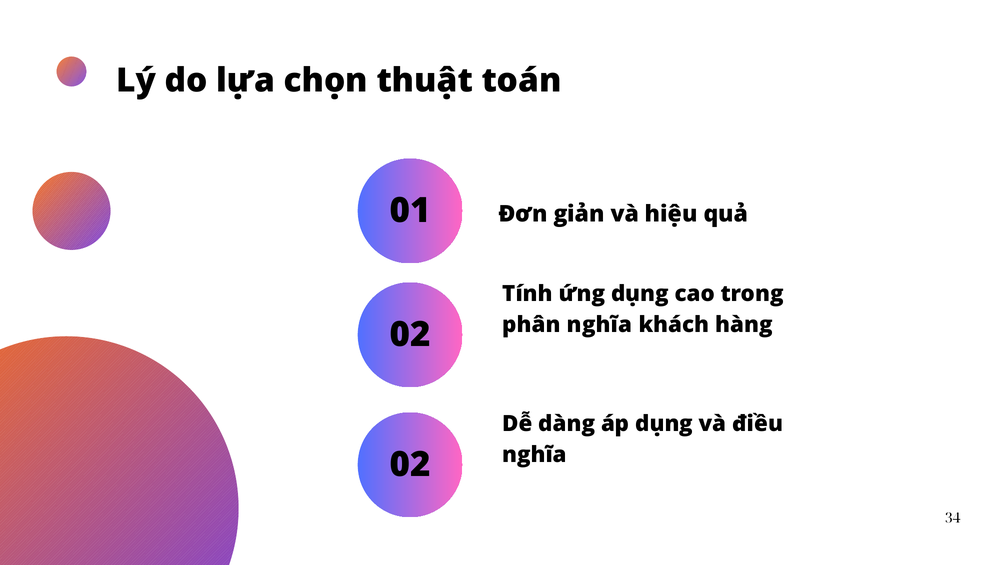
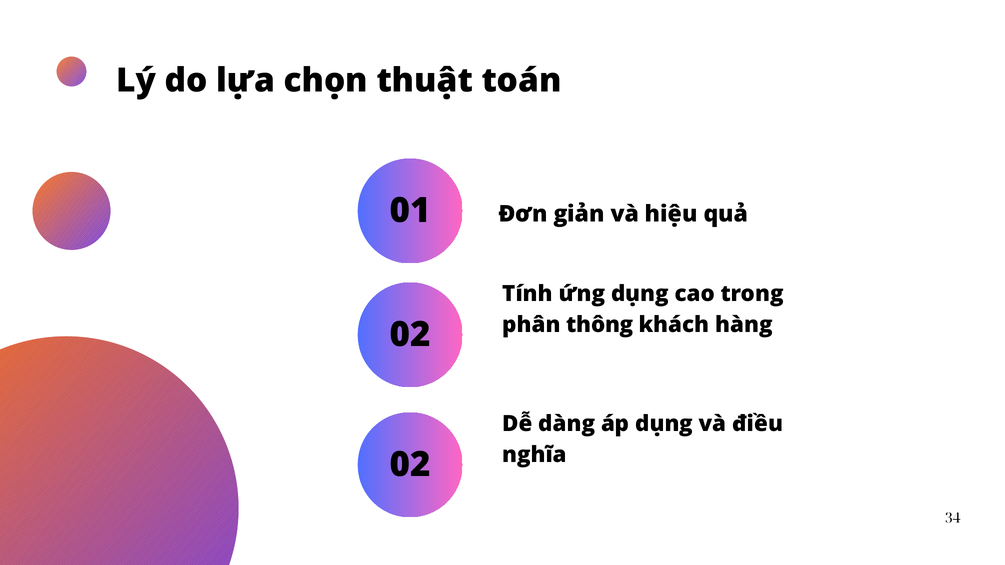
phân nghĩa: nghĩa -> thông (600, 325)
